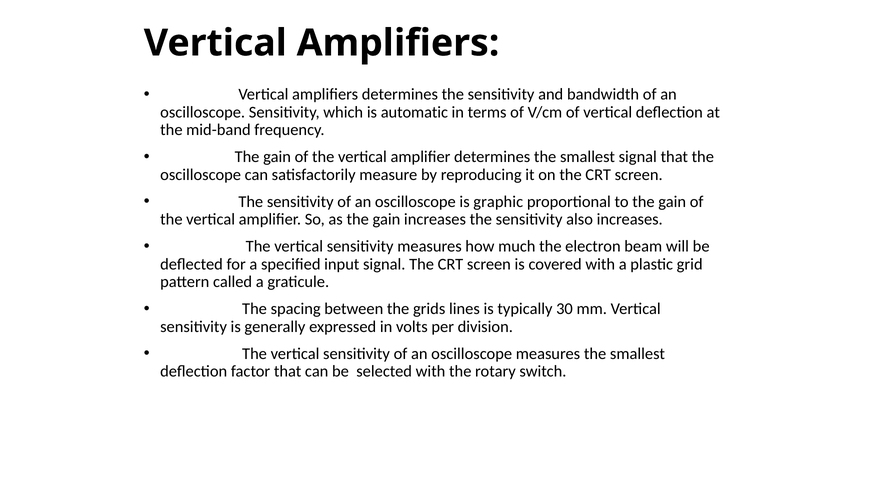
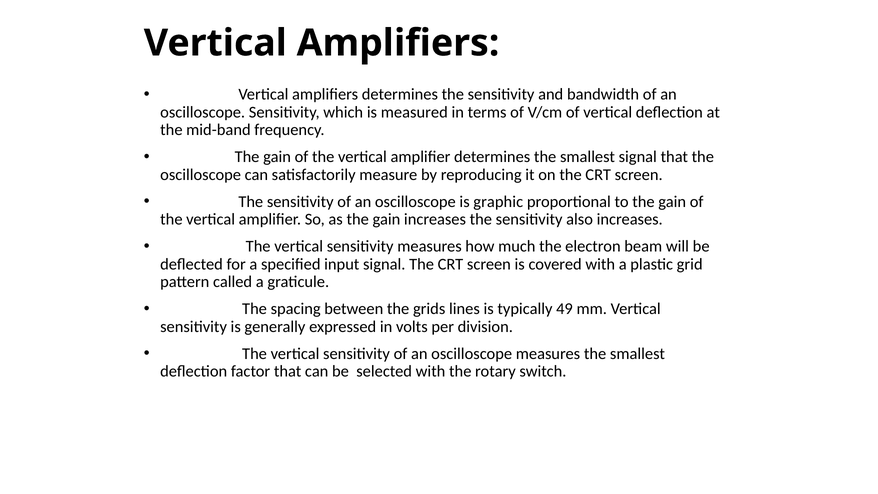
automatic: automatic -> measured (414, 112)
30: 30 -> 49 (564, 309)
